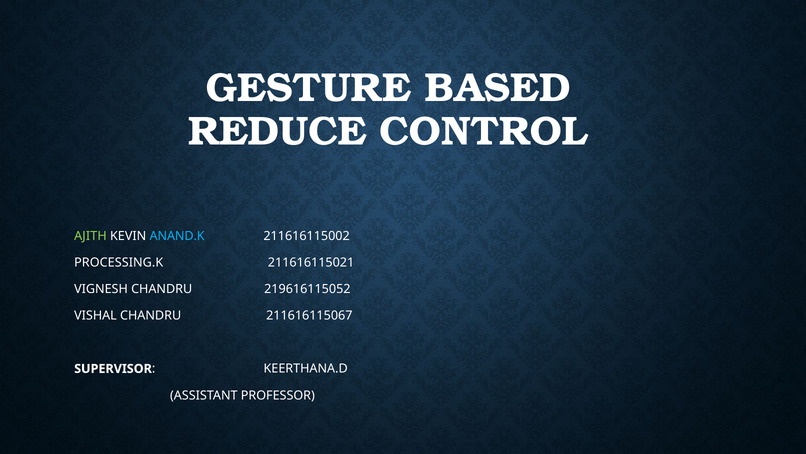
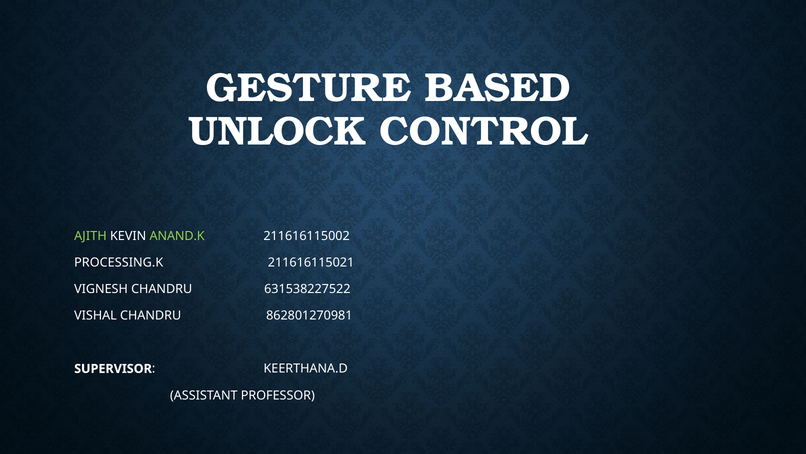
REDUCE: REDUCE -> UNLOCK (277, 131)
ANAND.K colour: light blue -> light green (177, 236)
219616115052: 219616115052 -> 631538227522 (307, 289)
211616115067: 211616115067 -> 862801270981 (309, 315)
